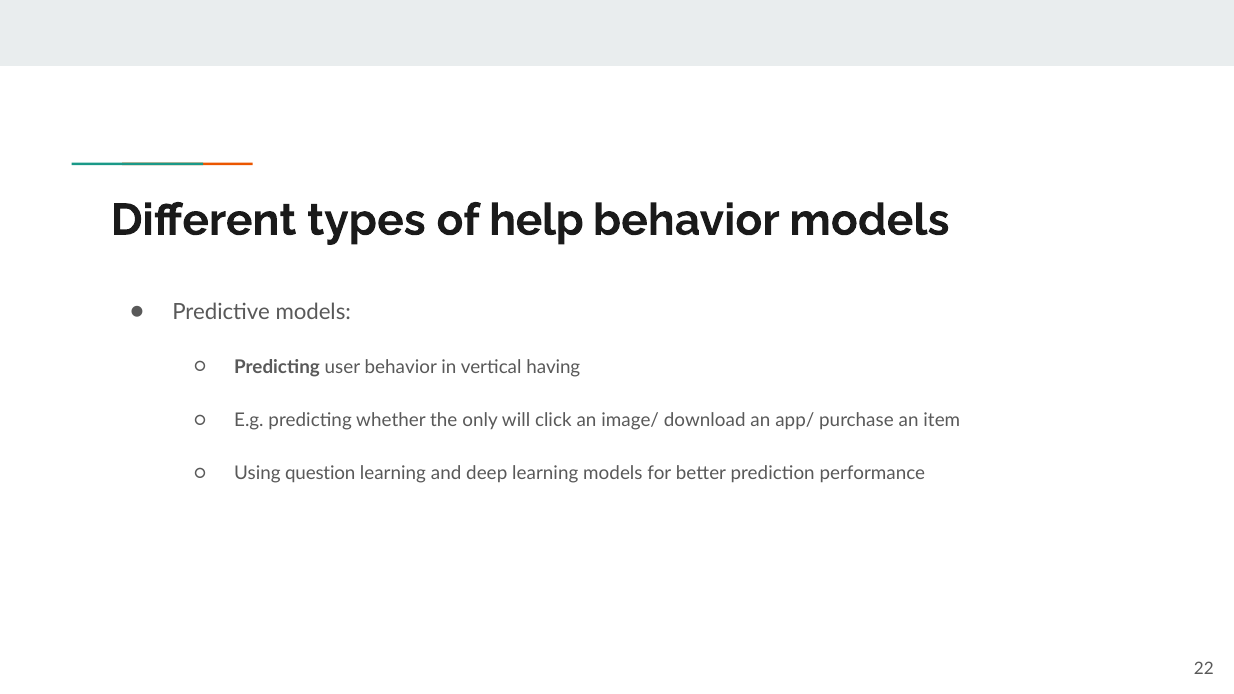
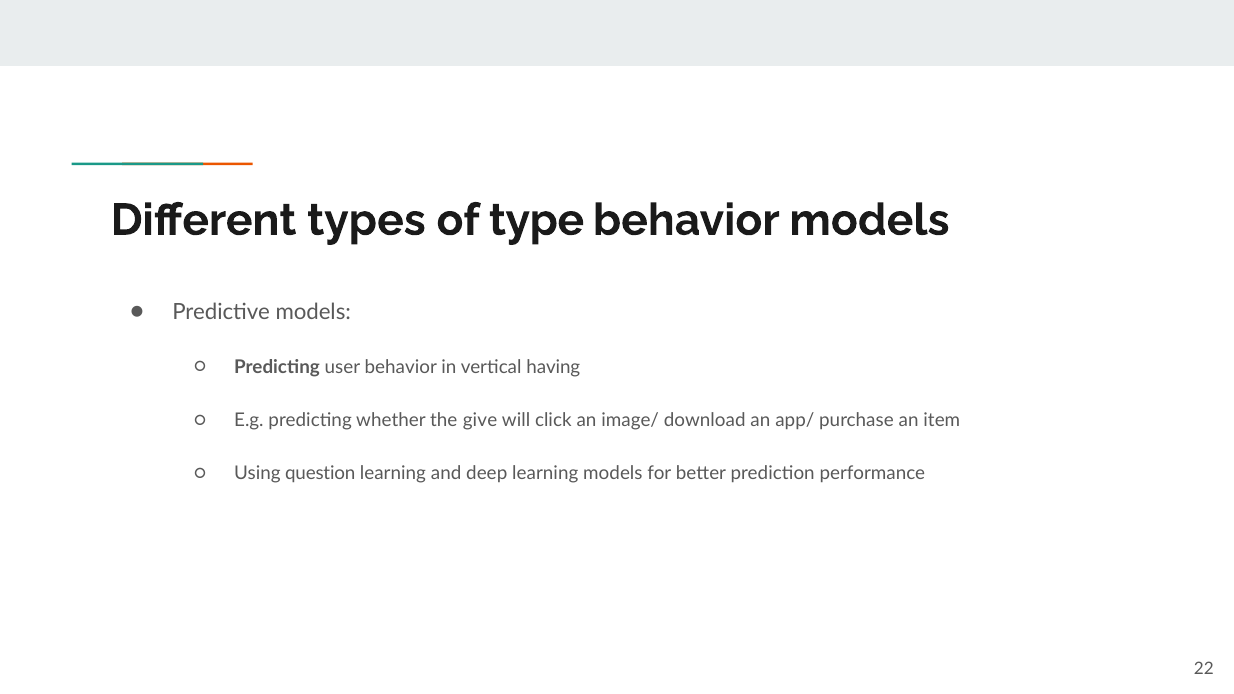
help: help -> type (537, 220)
only: only -> give (480, 420)
